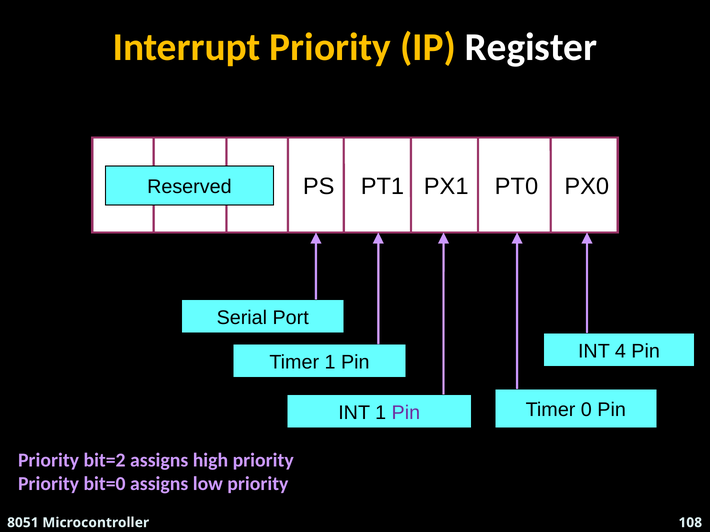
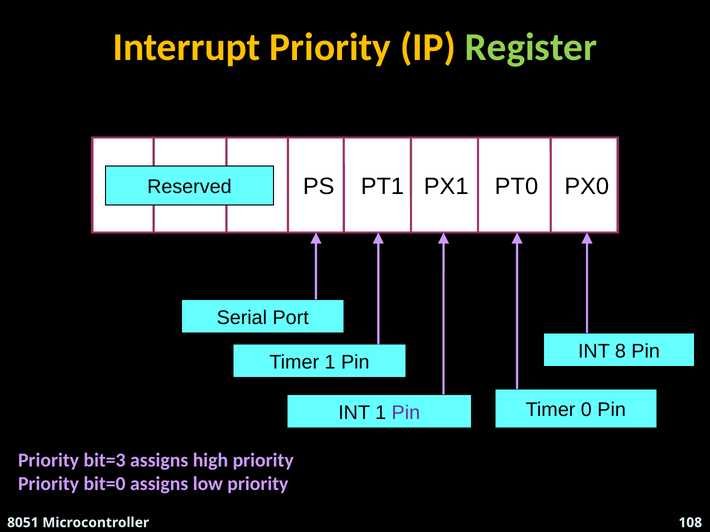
Register colour: white -> light green (531, 47)
4: 4 -> 8 (620, 351)
bit=2: bit=2 -> bit=3 (105, 460)
